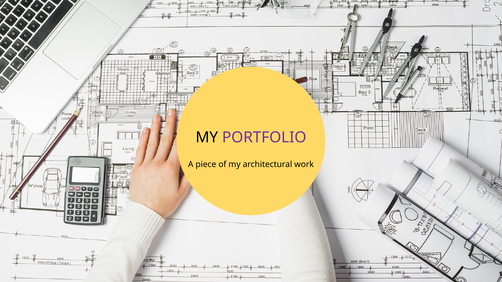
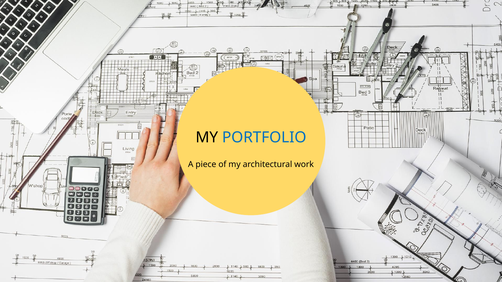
PORTFOLIO colour: purple -> blue (264, 138)
